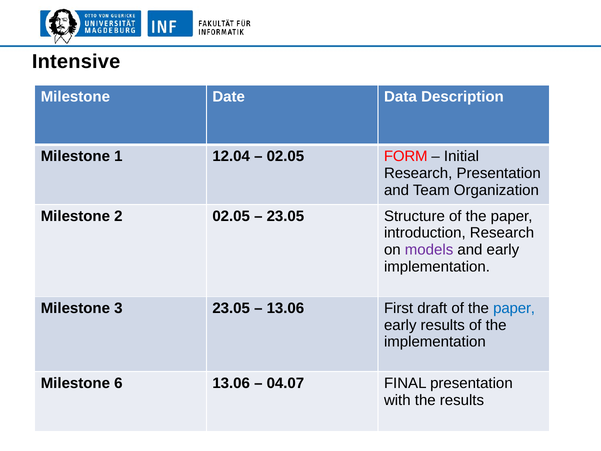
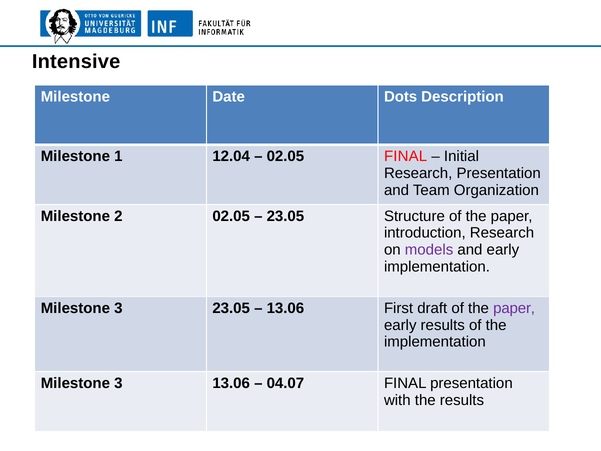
Data: Data -> Dots (401, 97)
02.05 FORM: FORM -> FINAL (406, 156)
paper colour: blue -> purple (514, 308)
6: 6 -> 3 (118, 383)
